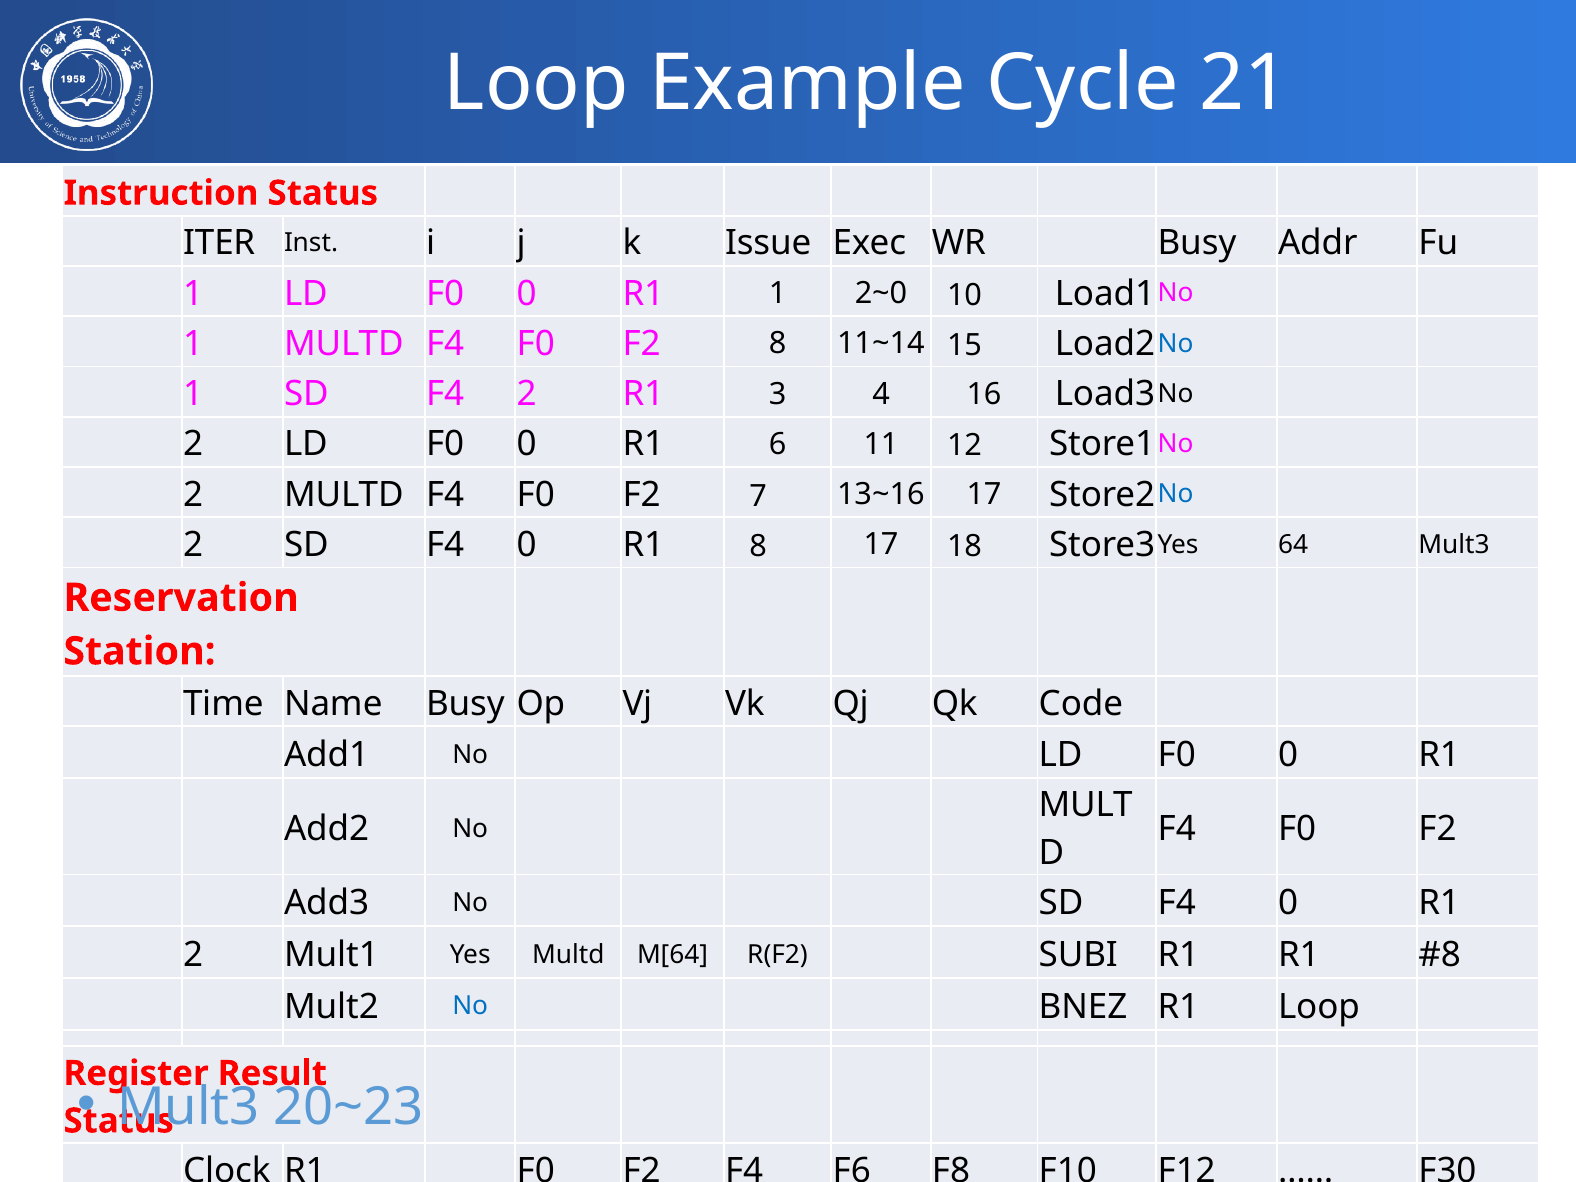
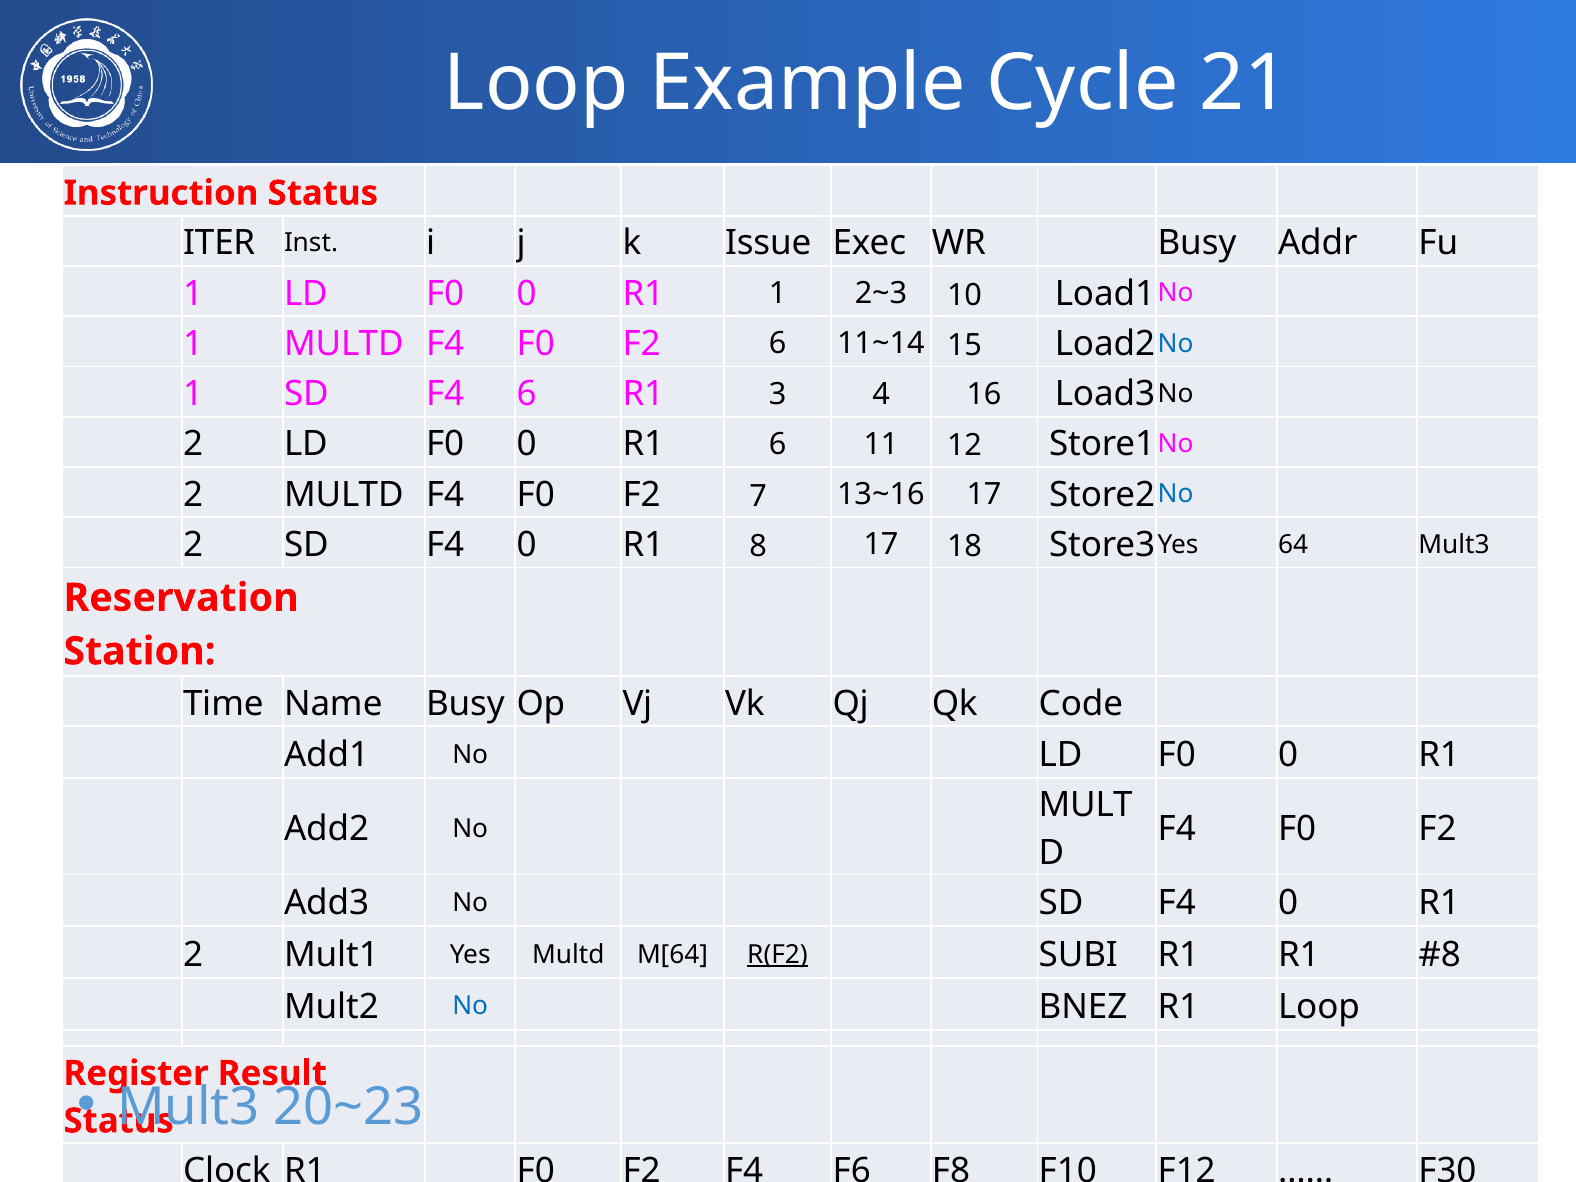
2~0: 2~0 -> 2~3 (881, 294)
F2 8: 8 -> 6 (778, 344)
F4 2: 2 -> 6 (527, 394)
R(F2 underline: none -> present (778, 954)
